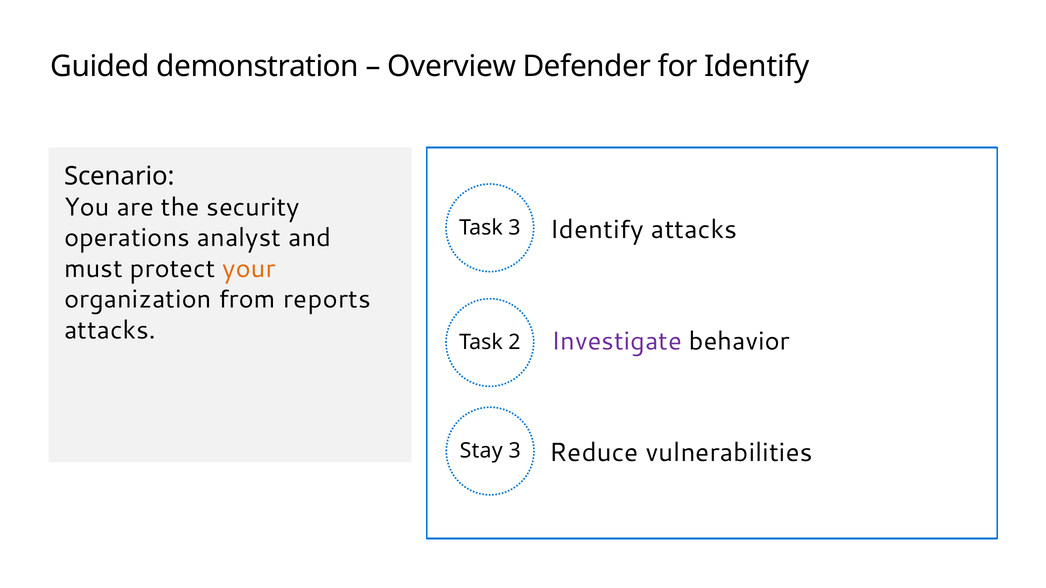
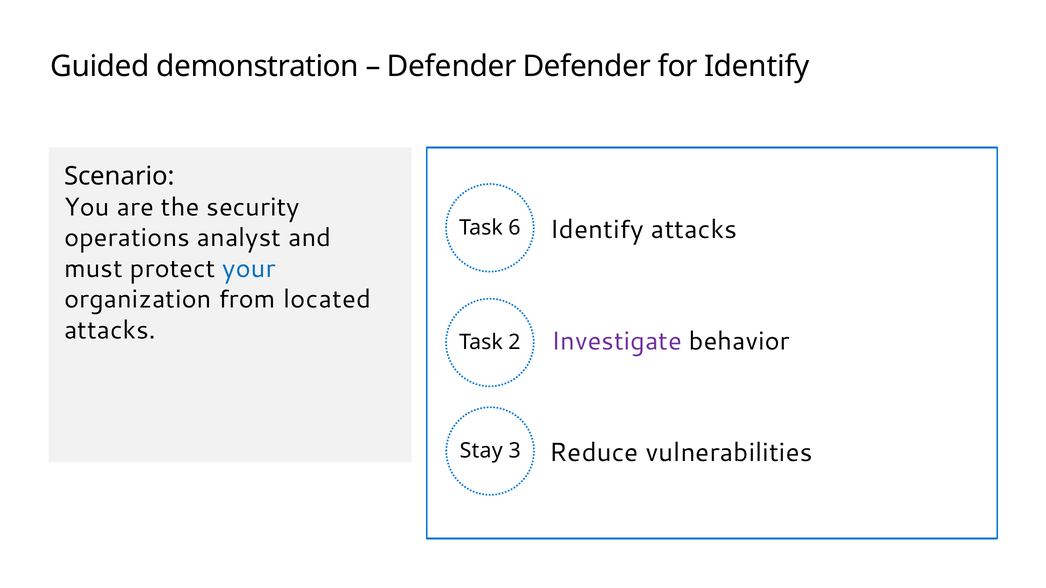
Overview: Overview -> Defender (452, 67)
Task 3: 3 -> 6 (514, 228)
your colour: orange -> blue (249, 269)
reports: reports -> located (327, 300)
